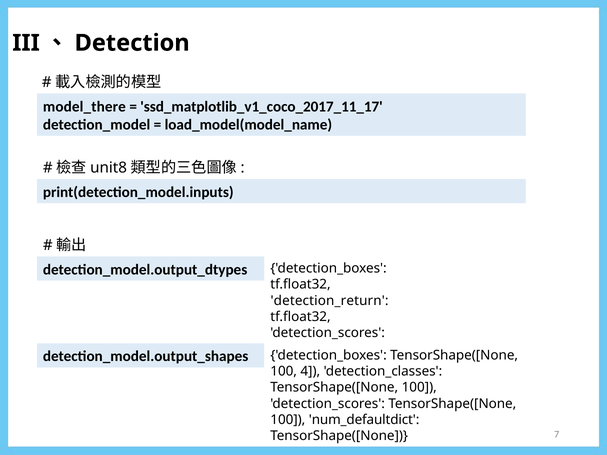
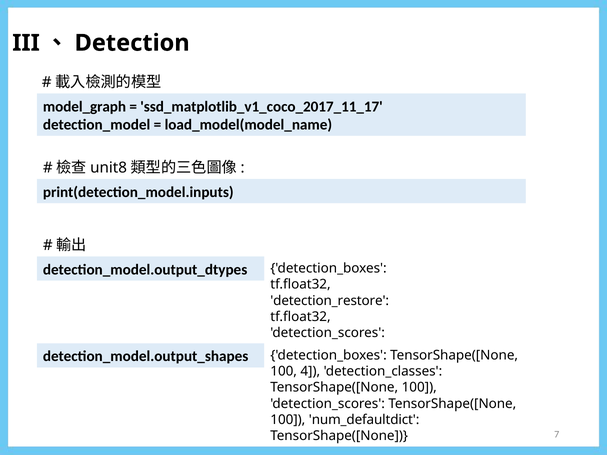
model_there: model_there -> model_graph (84, 107)
detection_return: detection_return -> detection_restore (330, 301)
